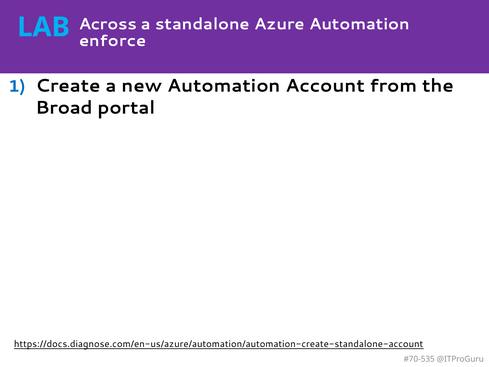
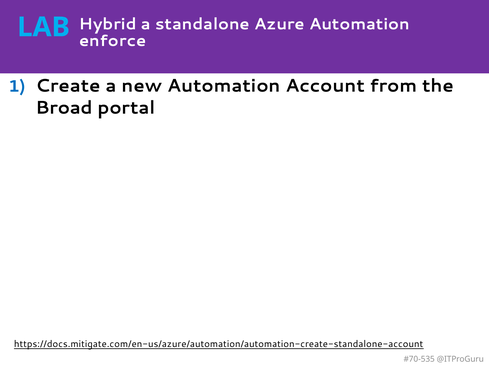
Across: Across -> Hybrid (108, 24)
https://docs.diagnose.com/en-us/azure/automation/automation-create-standalone-account: https://docs.diagnose.com/en-us/azure/automation/automation-create-standalone-account -> https://docs.mitigate.com/en-us/azure/automation/automation-create-standalone-account (219, 344)
